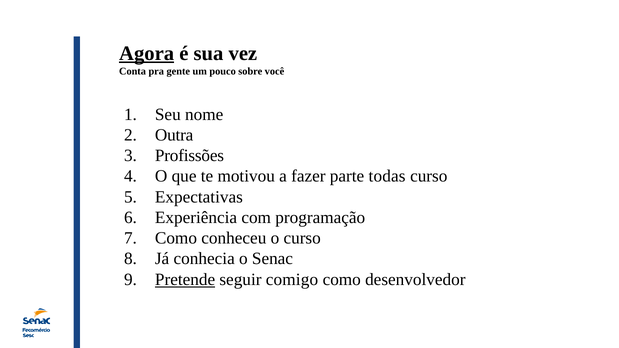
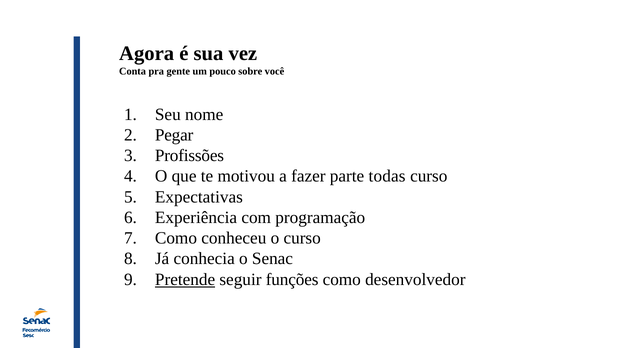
Agora underline: present -> none (147, 53)
Outra: Outra -> Pegar (174, 135)
comigo: comigo -> funções (292, 280)
